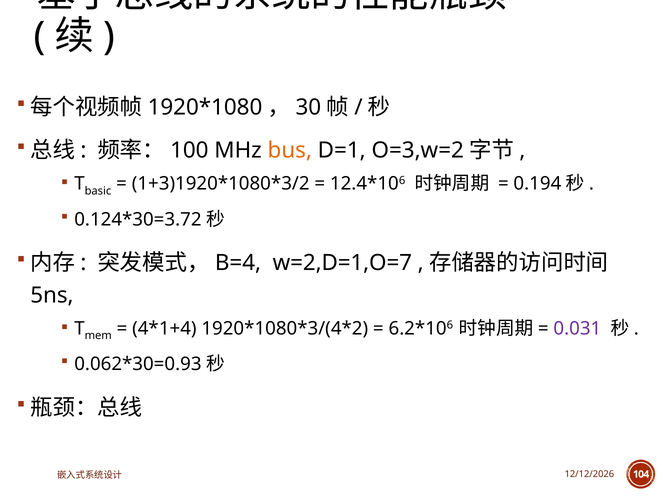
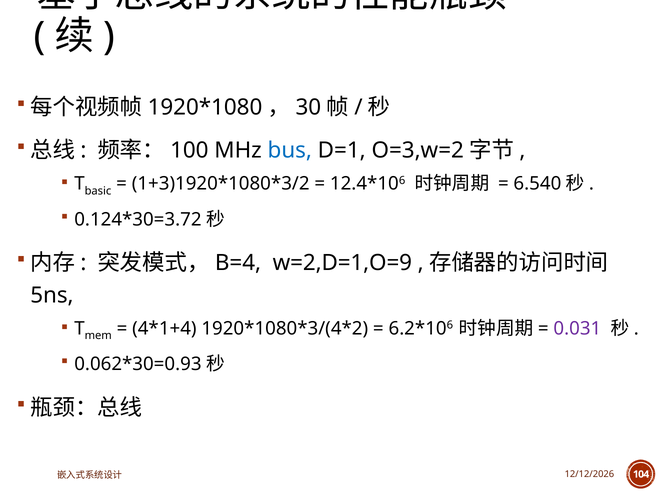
bus colour: orange -> blue (290, 151)
0.194: 0.194 -> 6.540 (537, 184)
w=2,D=1,O=7: w=2,D=1,O=7 -> w=2,D=1,O=9 (342, 263)
